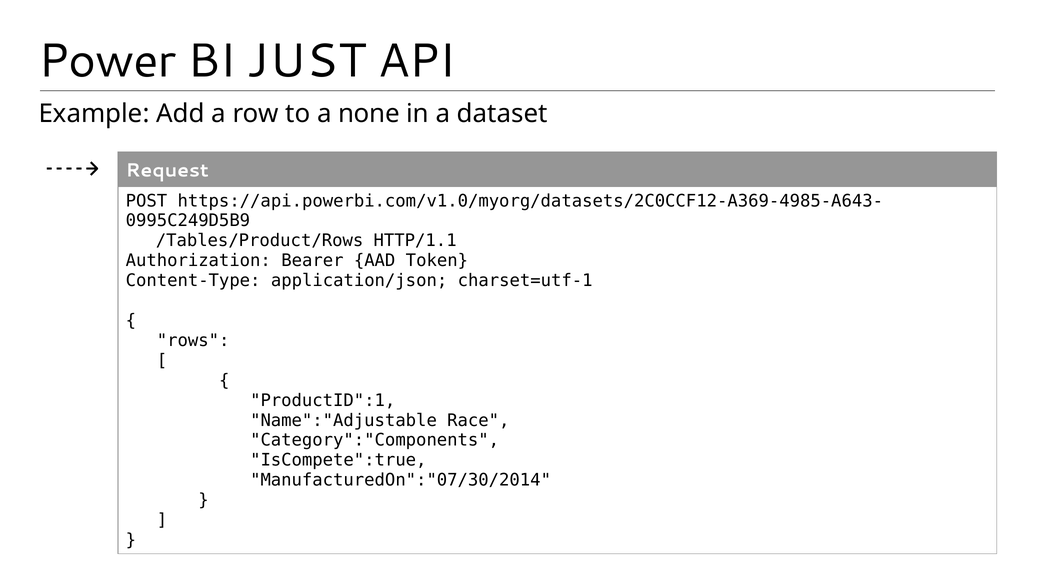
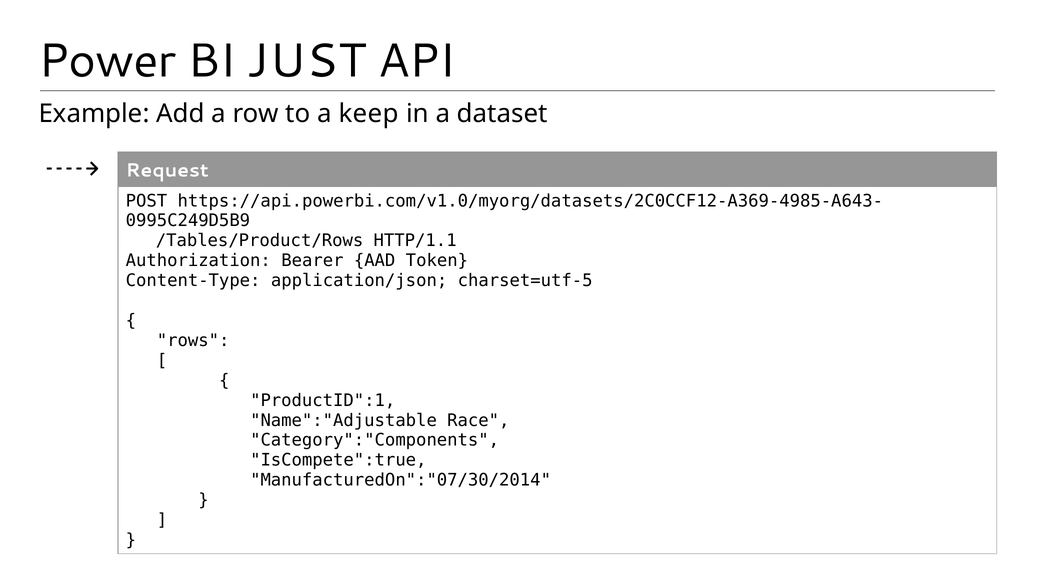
none: none -> keep (369, 114)
charset=utf-1: charset=utf-1 -> charset=utf-5 (525, 281)
